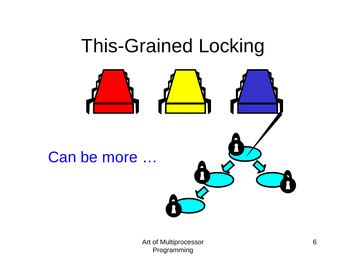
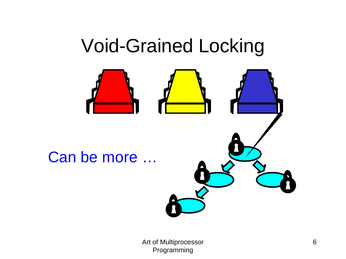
This-Grained: This-Grained -> Void-Grained (137, 46)
